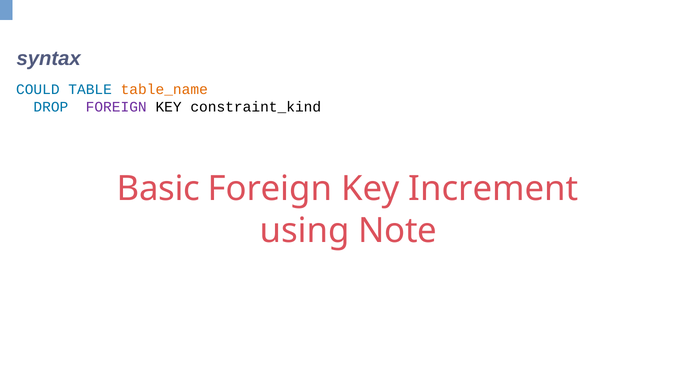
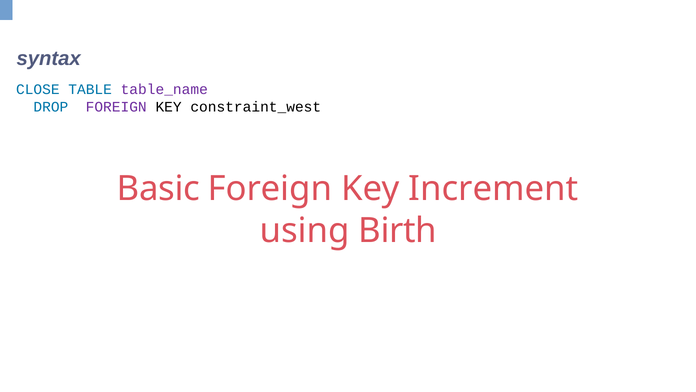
COULD: COULD -> CLOSE (38, 90)
table_name colour: orange -> purple (164, 90)
constraint_kind: constraint_kind -> constraint_west (256, 107)
Note: Note -> Birth (398, 230)
